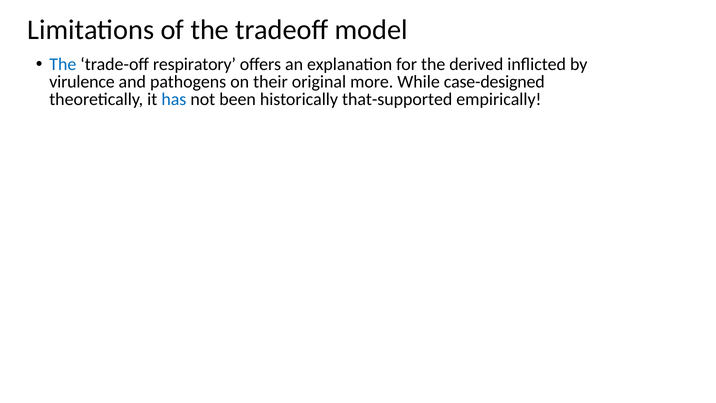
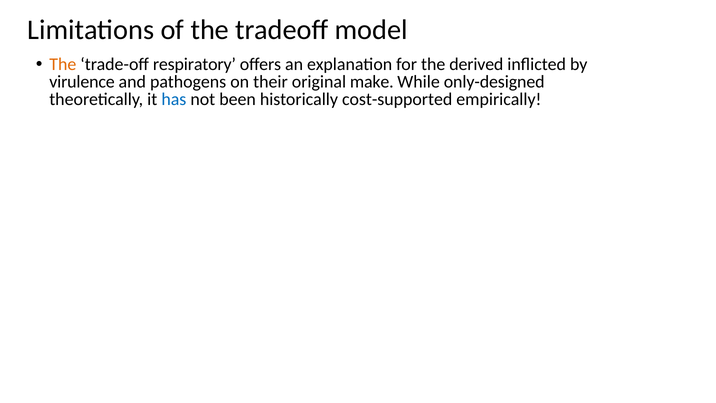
The colour: blue -> orange (63, 64)
original more: more -> make (372, 82)
case-designed: case-designed -> only-designed (494, 82)
that-supported: that-supported -> cost-supported (397, 99)
